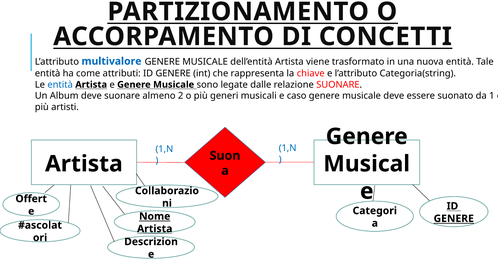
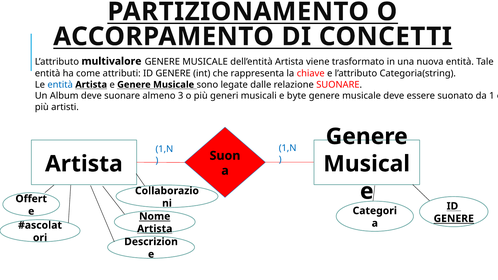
multivalore colour: blue -> black (111, 61)
2: 2 -> 3 (181, 96)
caso: caso -> byte (297, 96)
